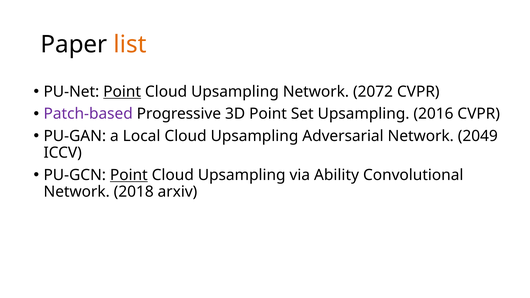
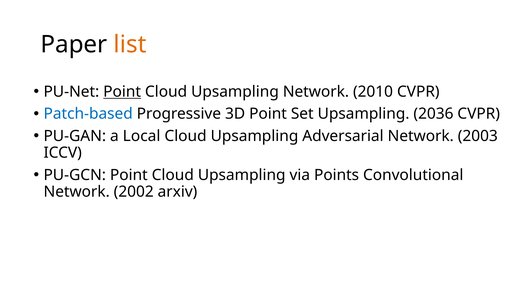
2072: 2072 -> 2010 (373, 92)
Patch-based colour: purple -> blue (88, 114)
2016: 2016 -> 2036 (433, 114)
2049: 2049 -> 2003 (478, 136)
Point underline: present -> none (129, 175)
Ability: Ability -> Points (337, 175)
2018: 2018 -> 2002 (134, 192)
